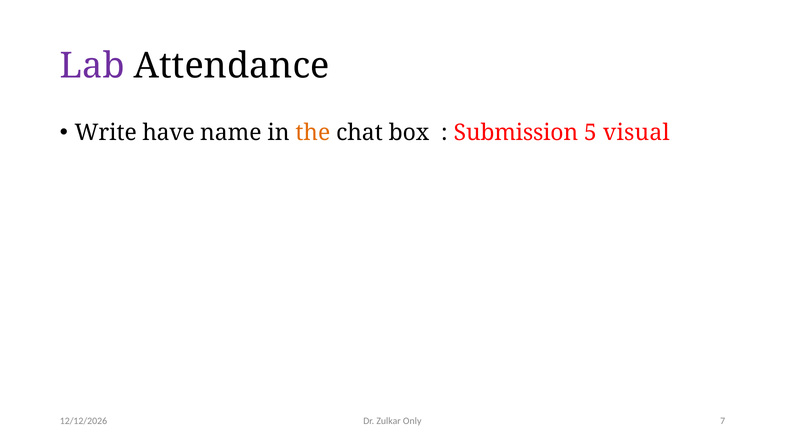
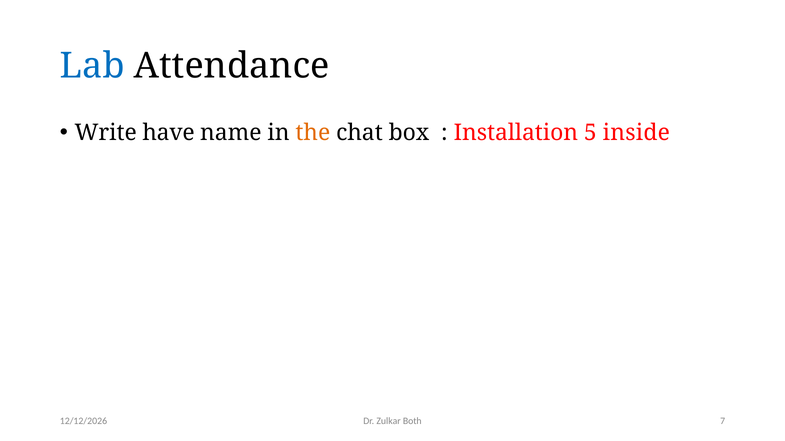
Lab colour: purple -> blue (92, 66)
Submission: Submission -> Installation (516, 133)
visual: visual -> inside (636, 133)
Only: Only -> Both (412, 422)
